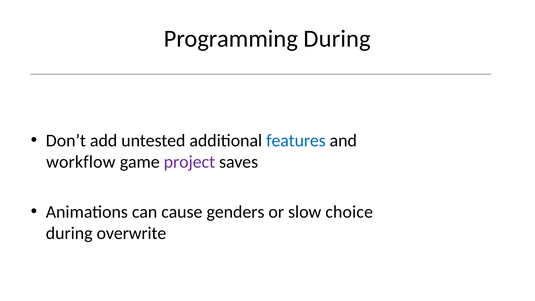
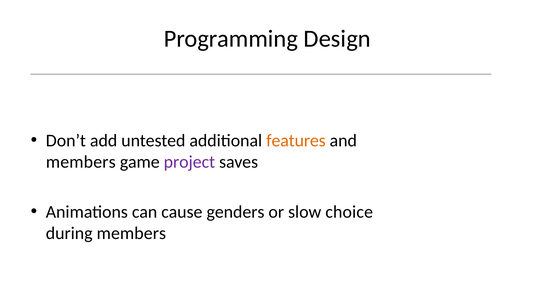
Programming During: During -> Design (337, 39)
features colour: blue -> orange (296, 140)
workflow: workflow -> members (81, 162)
during overwrite: overwrite -> members (131, 233)
